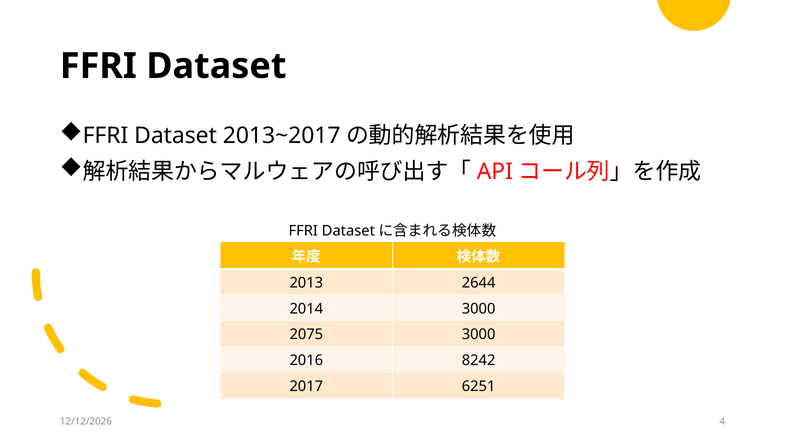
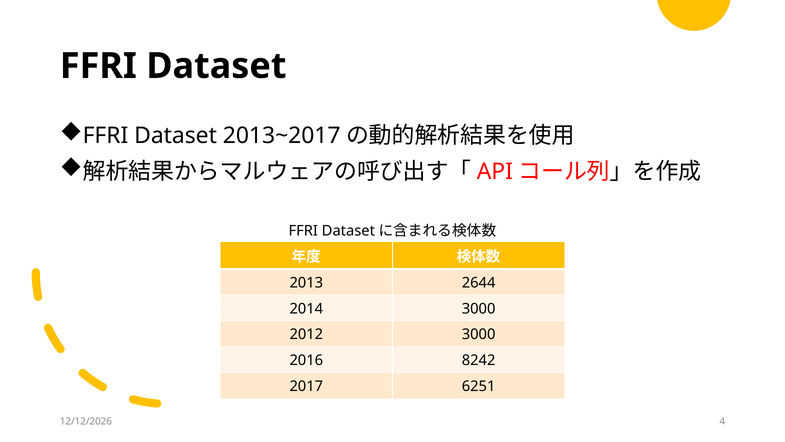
2075: 2075 -> 2012 (306, 334)
